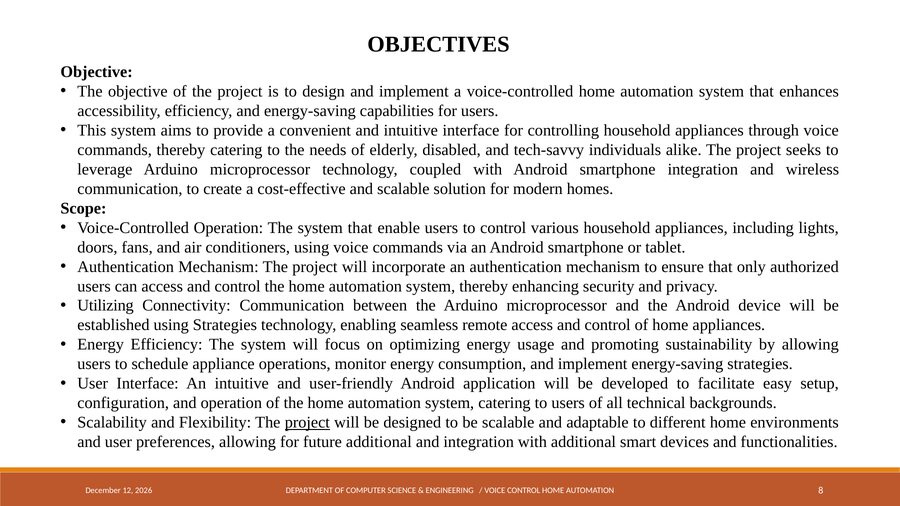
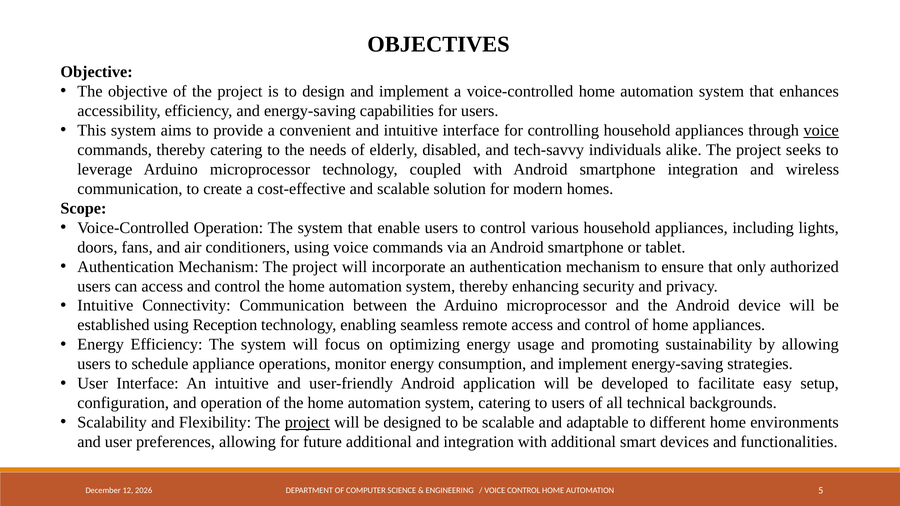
voice underline: none -> present (821, 130)
Utilizing: Utilizing -> Intuitive (105, 306)
using Strategies: Strategies -> Reception (225, 325)
8: 8 -> 5 (821, 491)
